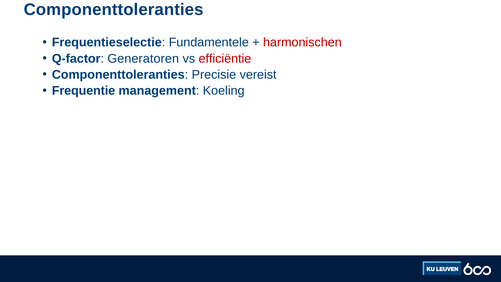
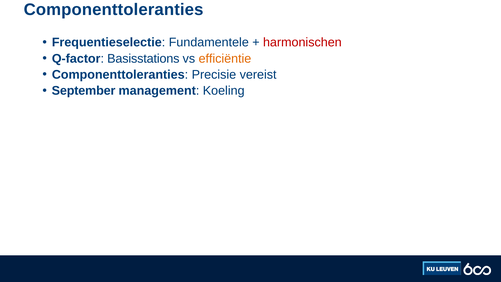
Generatoren: Generatoren -> Basisstations (143, 59)
efficiëntie colour: red -> orange (225, 59)
Frequentie: Frequentie -> September (84, 91)
